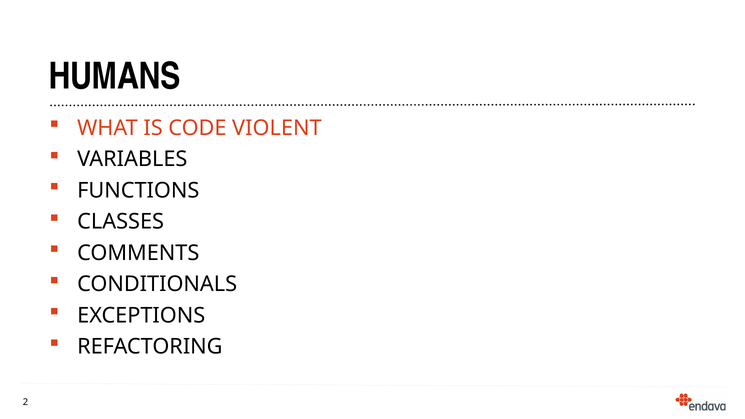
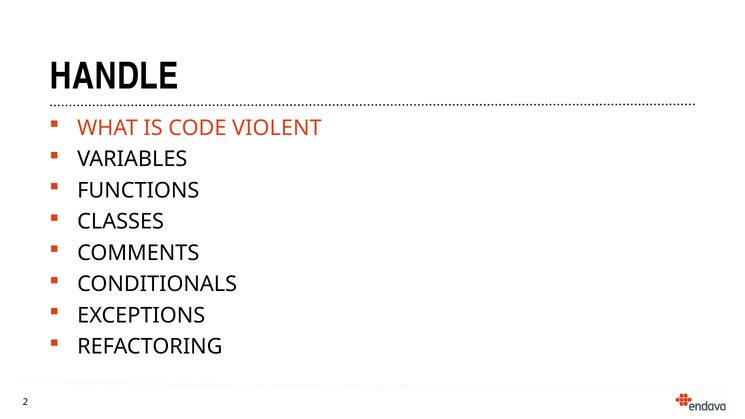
HUMANS: HUMANS -> HANDLE (114, 76)
